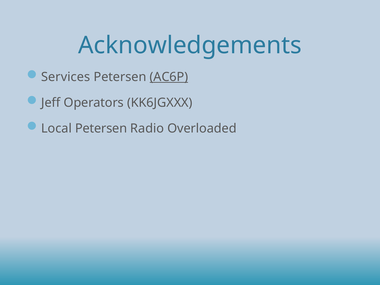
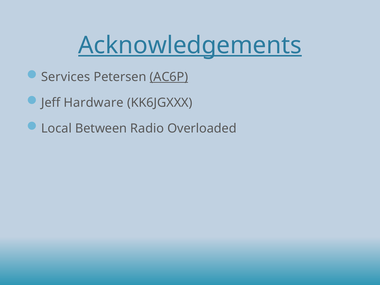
Acknowledgements underline: none -> present (190, 45)
Operators: Operators -> Hardware (94, 103)
Local Petersen: Petersen -> Between (101, 128)
